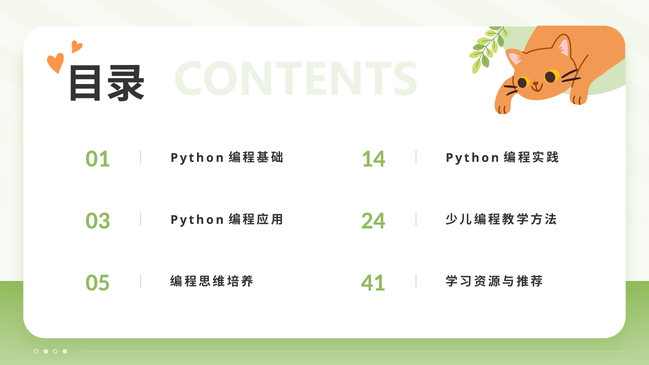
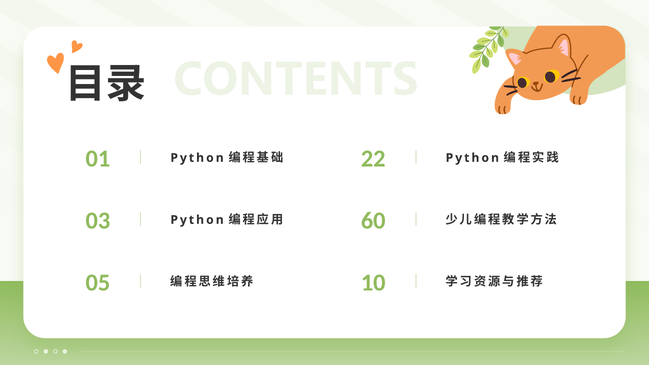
14: 14 -> 22 (373, 159)
24: 24 -> 60 (373, 221)
41: 41 -> 10 (373, 283)
